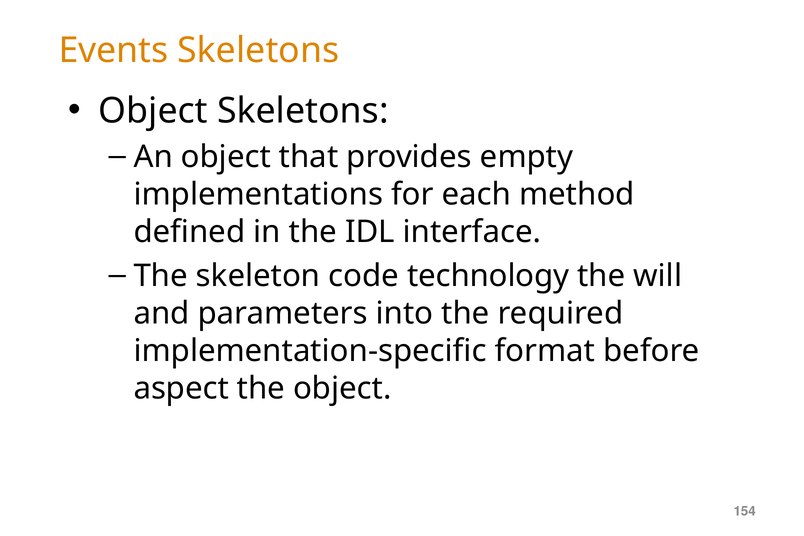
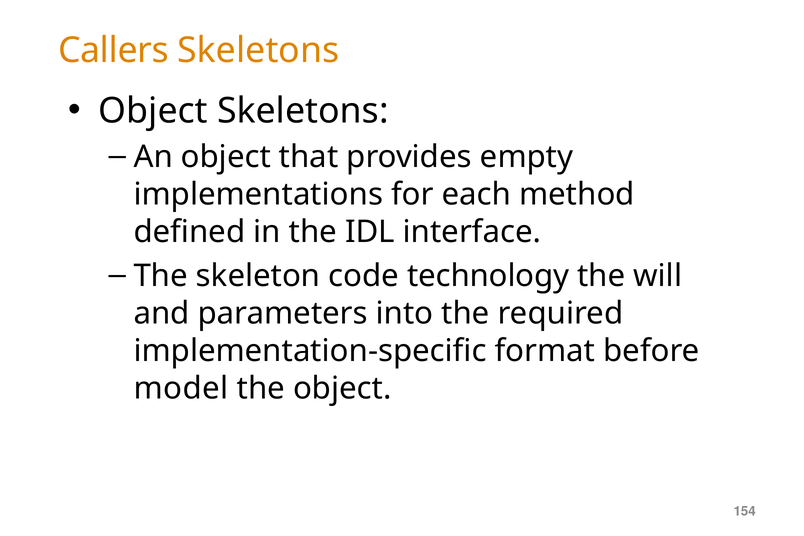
Events: Events -> Callers (114, 50)
aspect: aspect -> model (181, 388)
